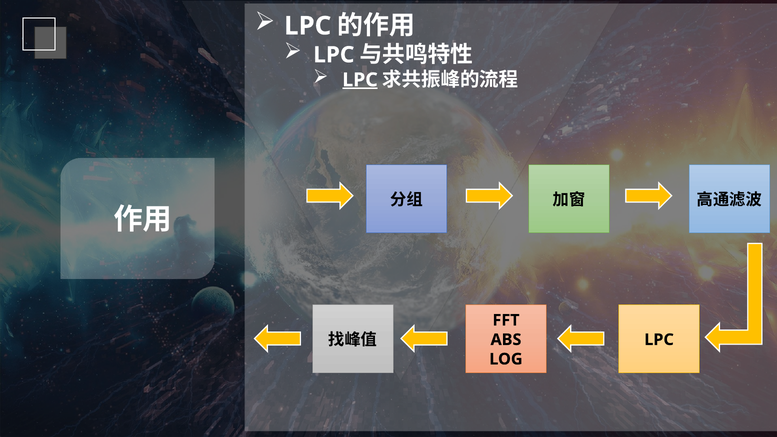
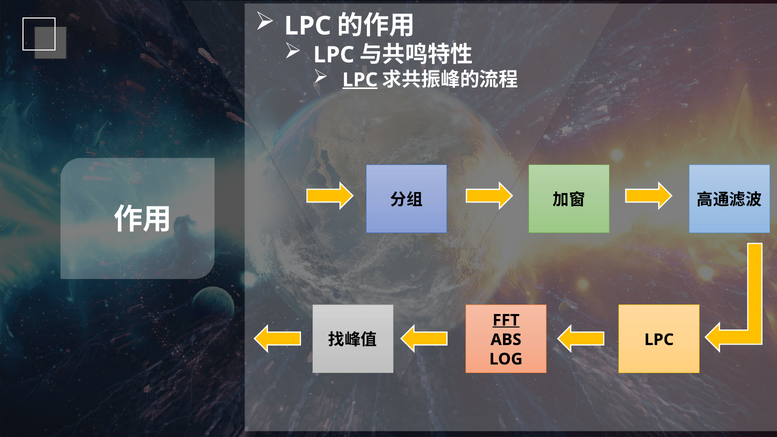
FFT underline: none -> present (506, 320)
